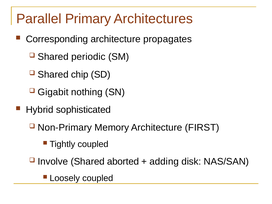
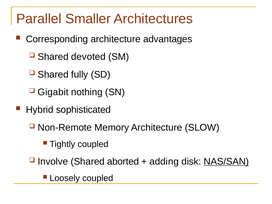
Primary: Primary -> Smaller (88, 19)
propagates: propagates -> advantages (168, 39)
periodic: periodic -> devoted (88, 57)
chip: chip -> fully (80, 74)
Non-Primary: Non-Primary -> Non-Remote (65, 128)
FIRST: FIRST -> SLOW (202, 128)
NAS/SAN underline: none -> present (226, 161)
